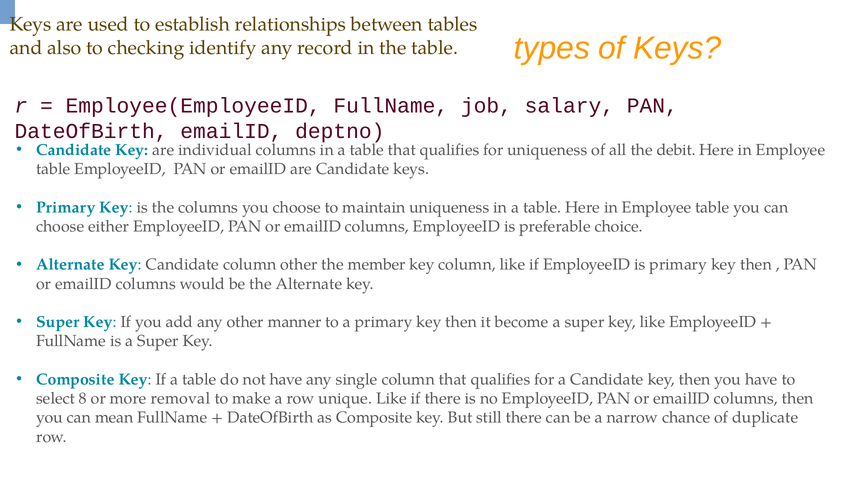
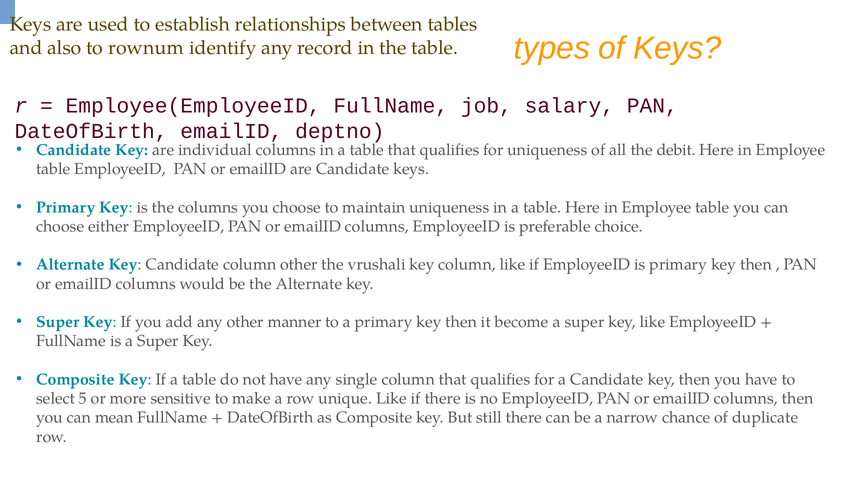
checking: checking -> rownum (146, 48)
member: member -> vrushali (377, 265)
8: 8 -> 5 (83, 399)
removal: removal -> sensitive (181, 399)
